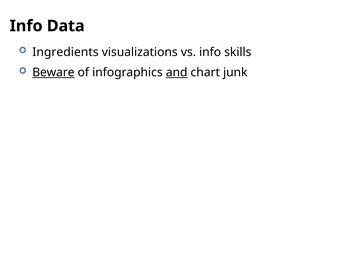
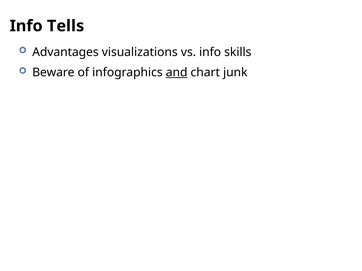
Data: Data -> Tells (66, 26)
Ingredients: Ingredients -> Advantages (65, 52)
Beware underline: present -> none (53, 73)
